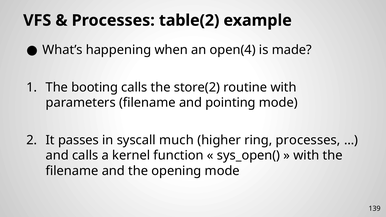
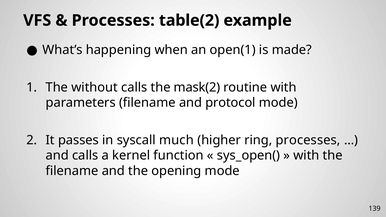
open(4: open(4 -> open(1 (233, 50)
booting: booting -> without (95, 87)
store(2: store(2 -> mask(2 (197, 87)
pointing: pointing -> protocol (230, 103)
